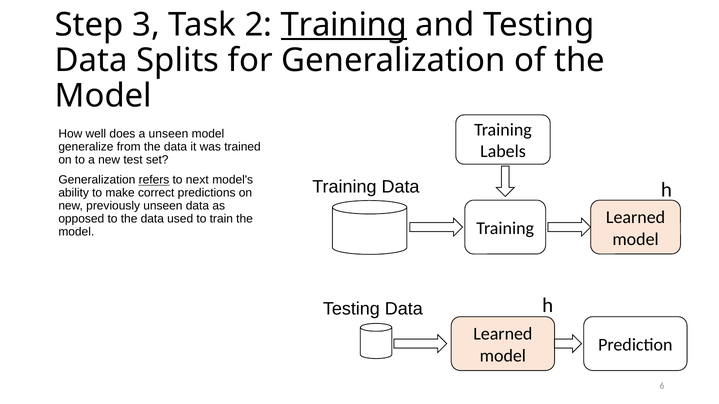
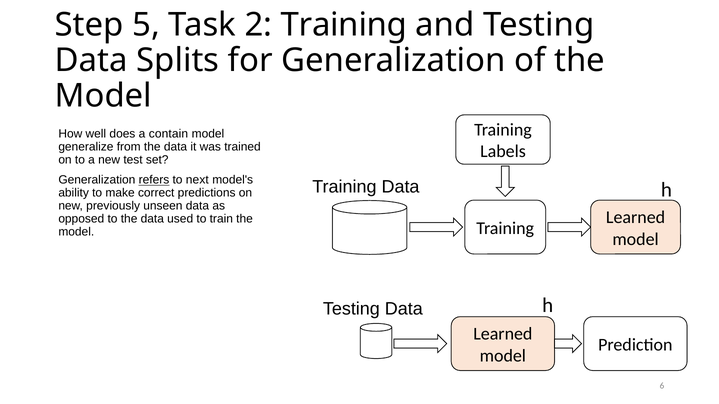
3: 3 -> 5 (146, 25)
Training underline: present -> none (344, 25)
a unseen: unseen -> contain (168, 134)
